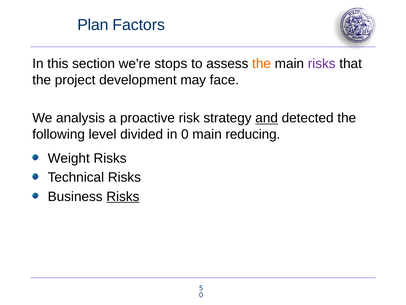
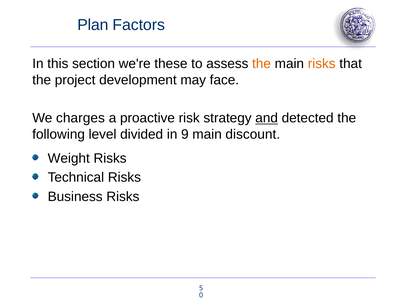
stops: stops -> these (171, 64)
risks colour: purple -> orange (322, 64)
analysis: analysis -> charges (80, 118)
in 0: 0 -> 9 (185, 134)
reducing: reducing -> discount (253, 134)
Risks underline: present -> none (123, 196)
